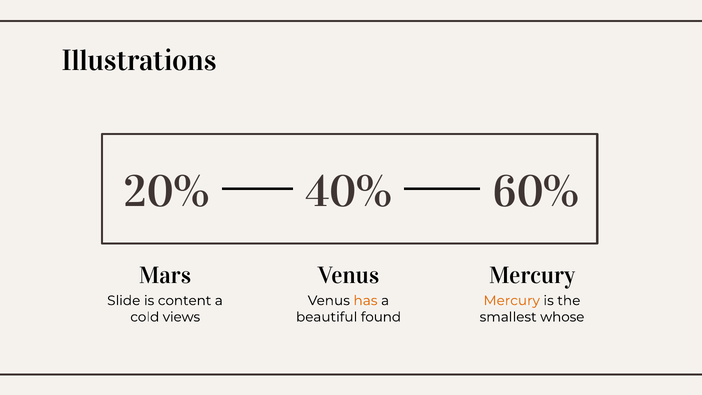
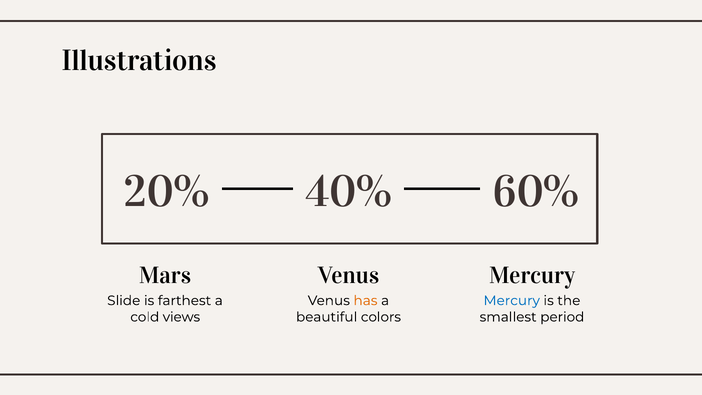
content: content -> farthest (185, 301)
Mercury colour: orange -> blue (512, 301)
found: found -> colors (381, 317)
whose: whose -> period (562, 317)
